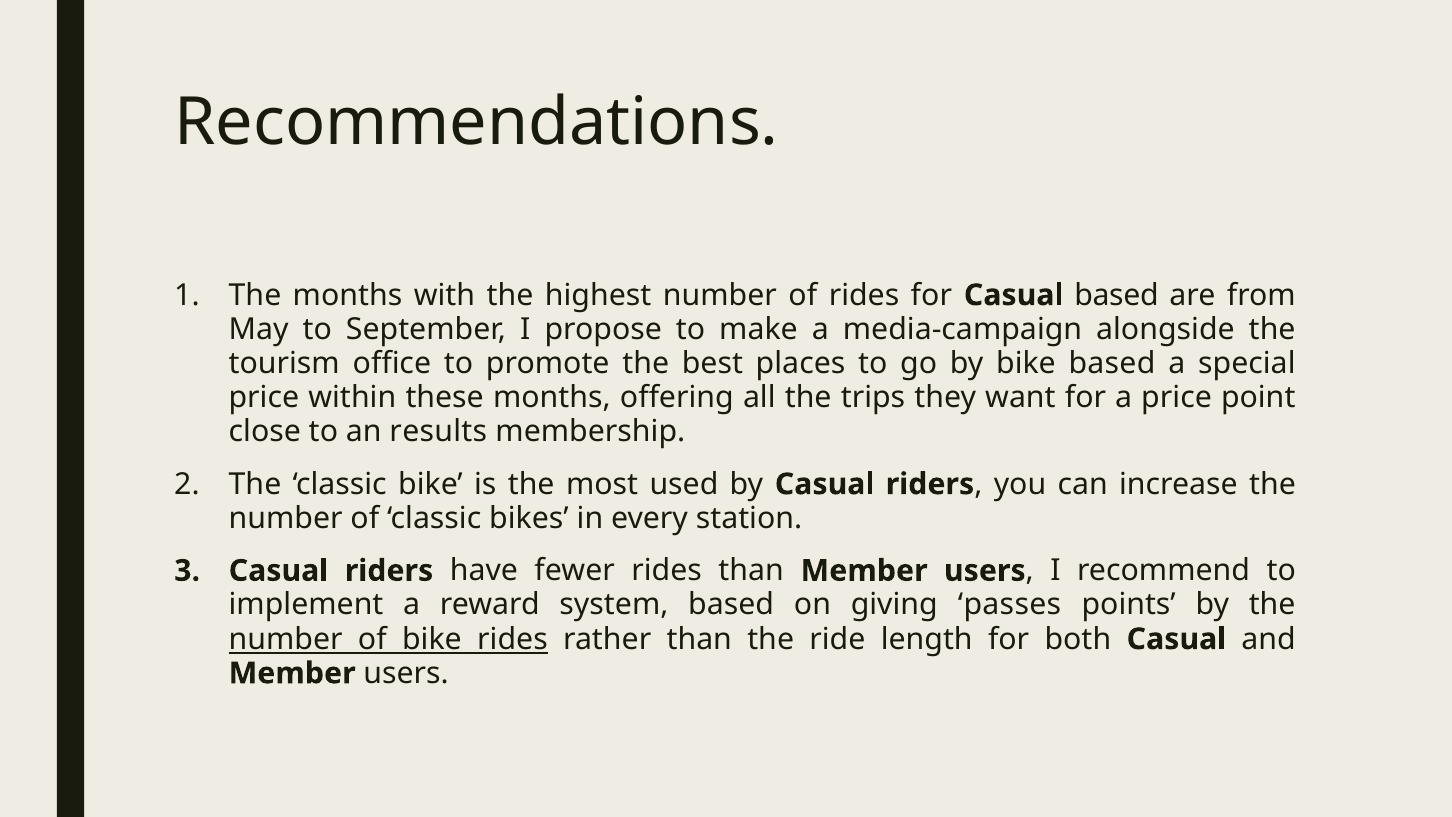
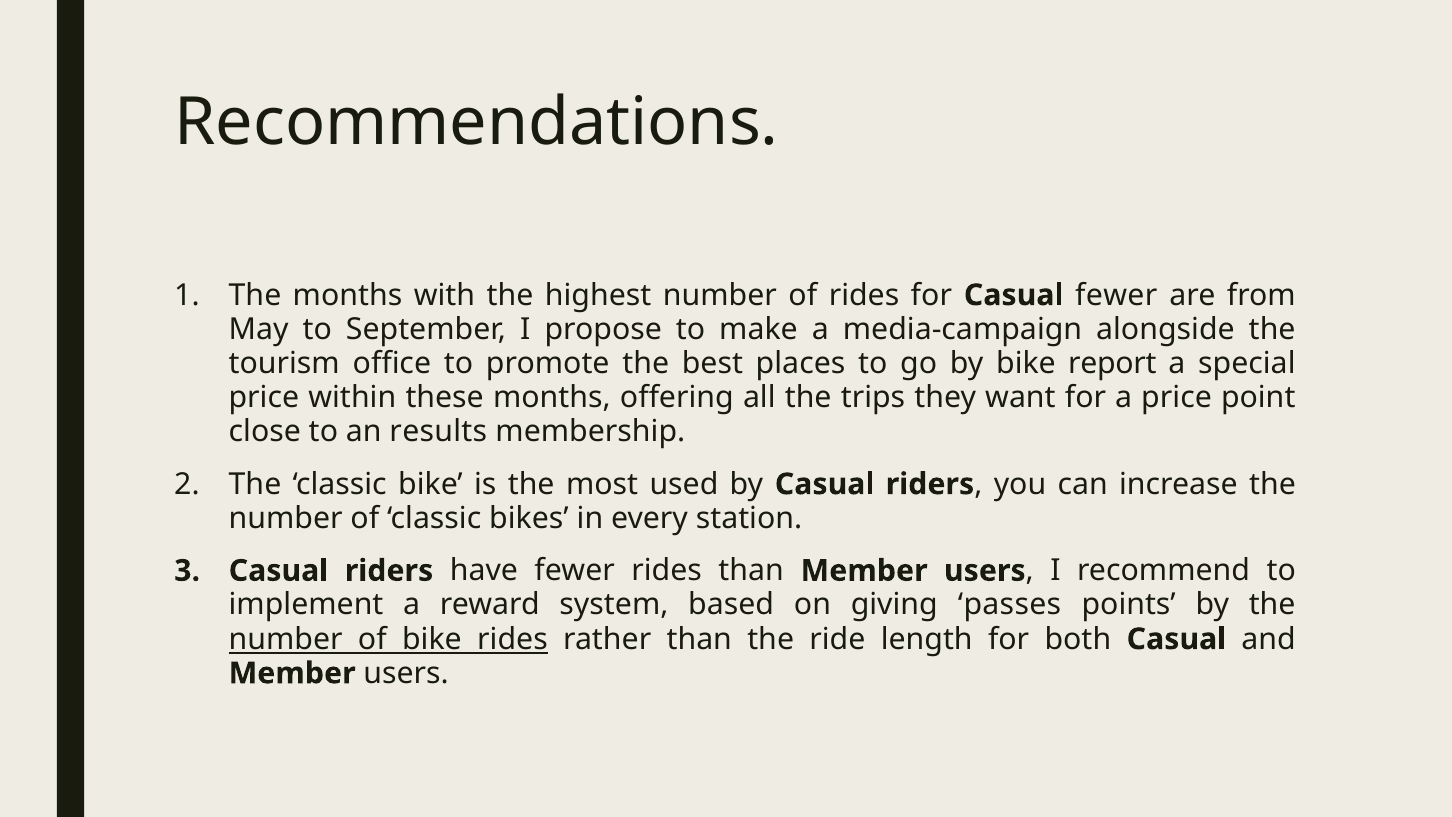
Casual based: based -> fewer (1116, 295)
bike based: based -> report (1112, 363)
